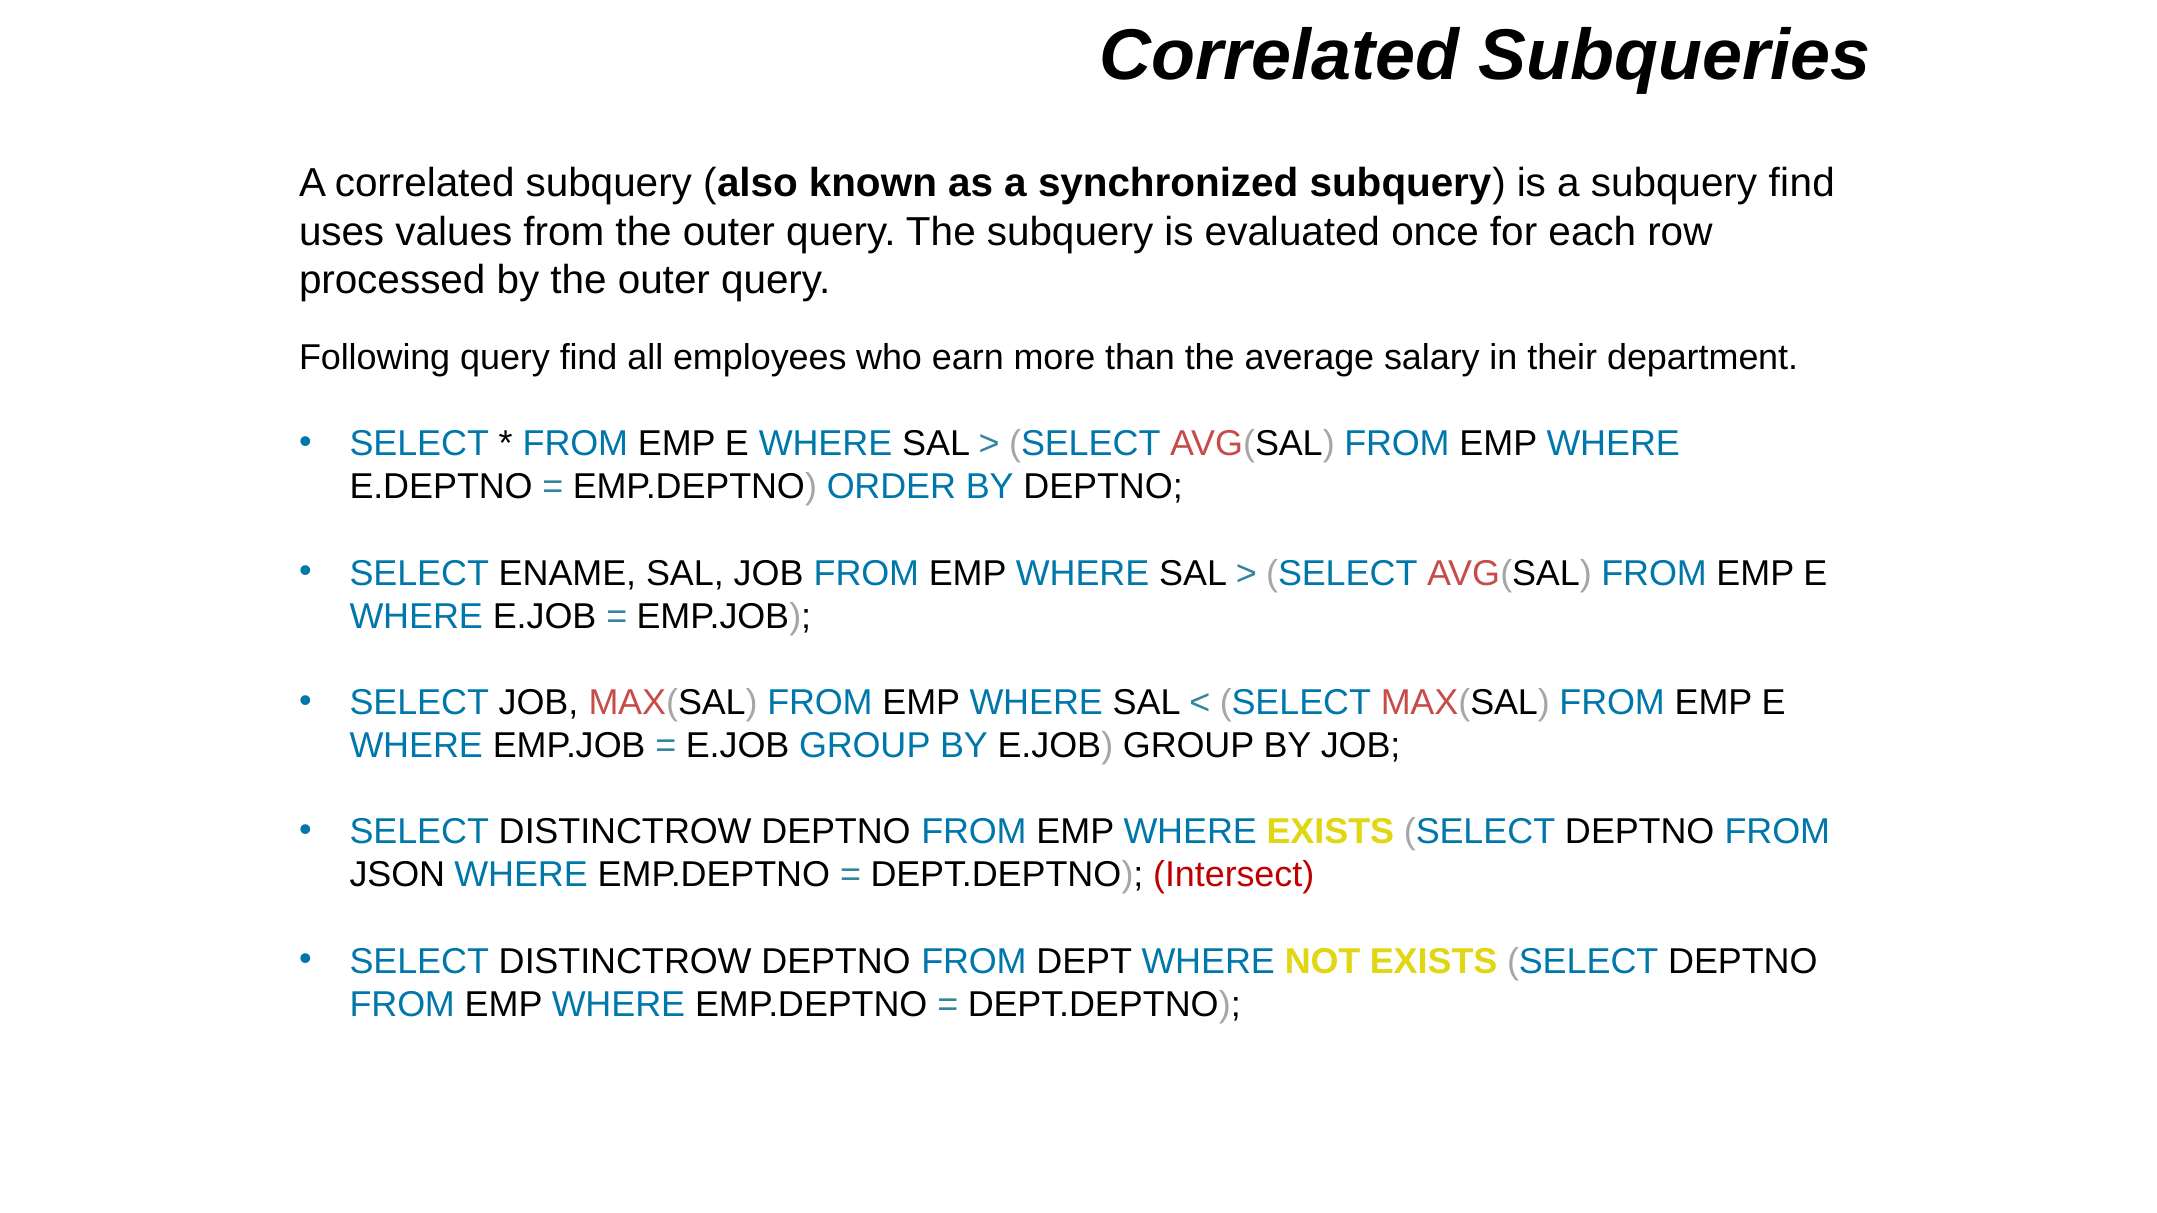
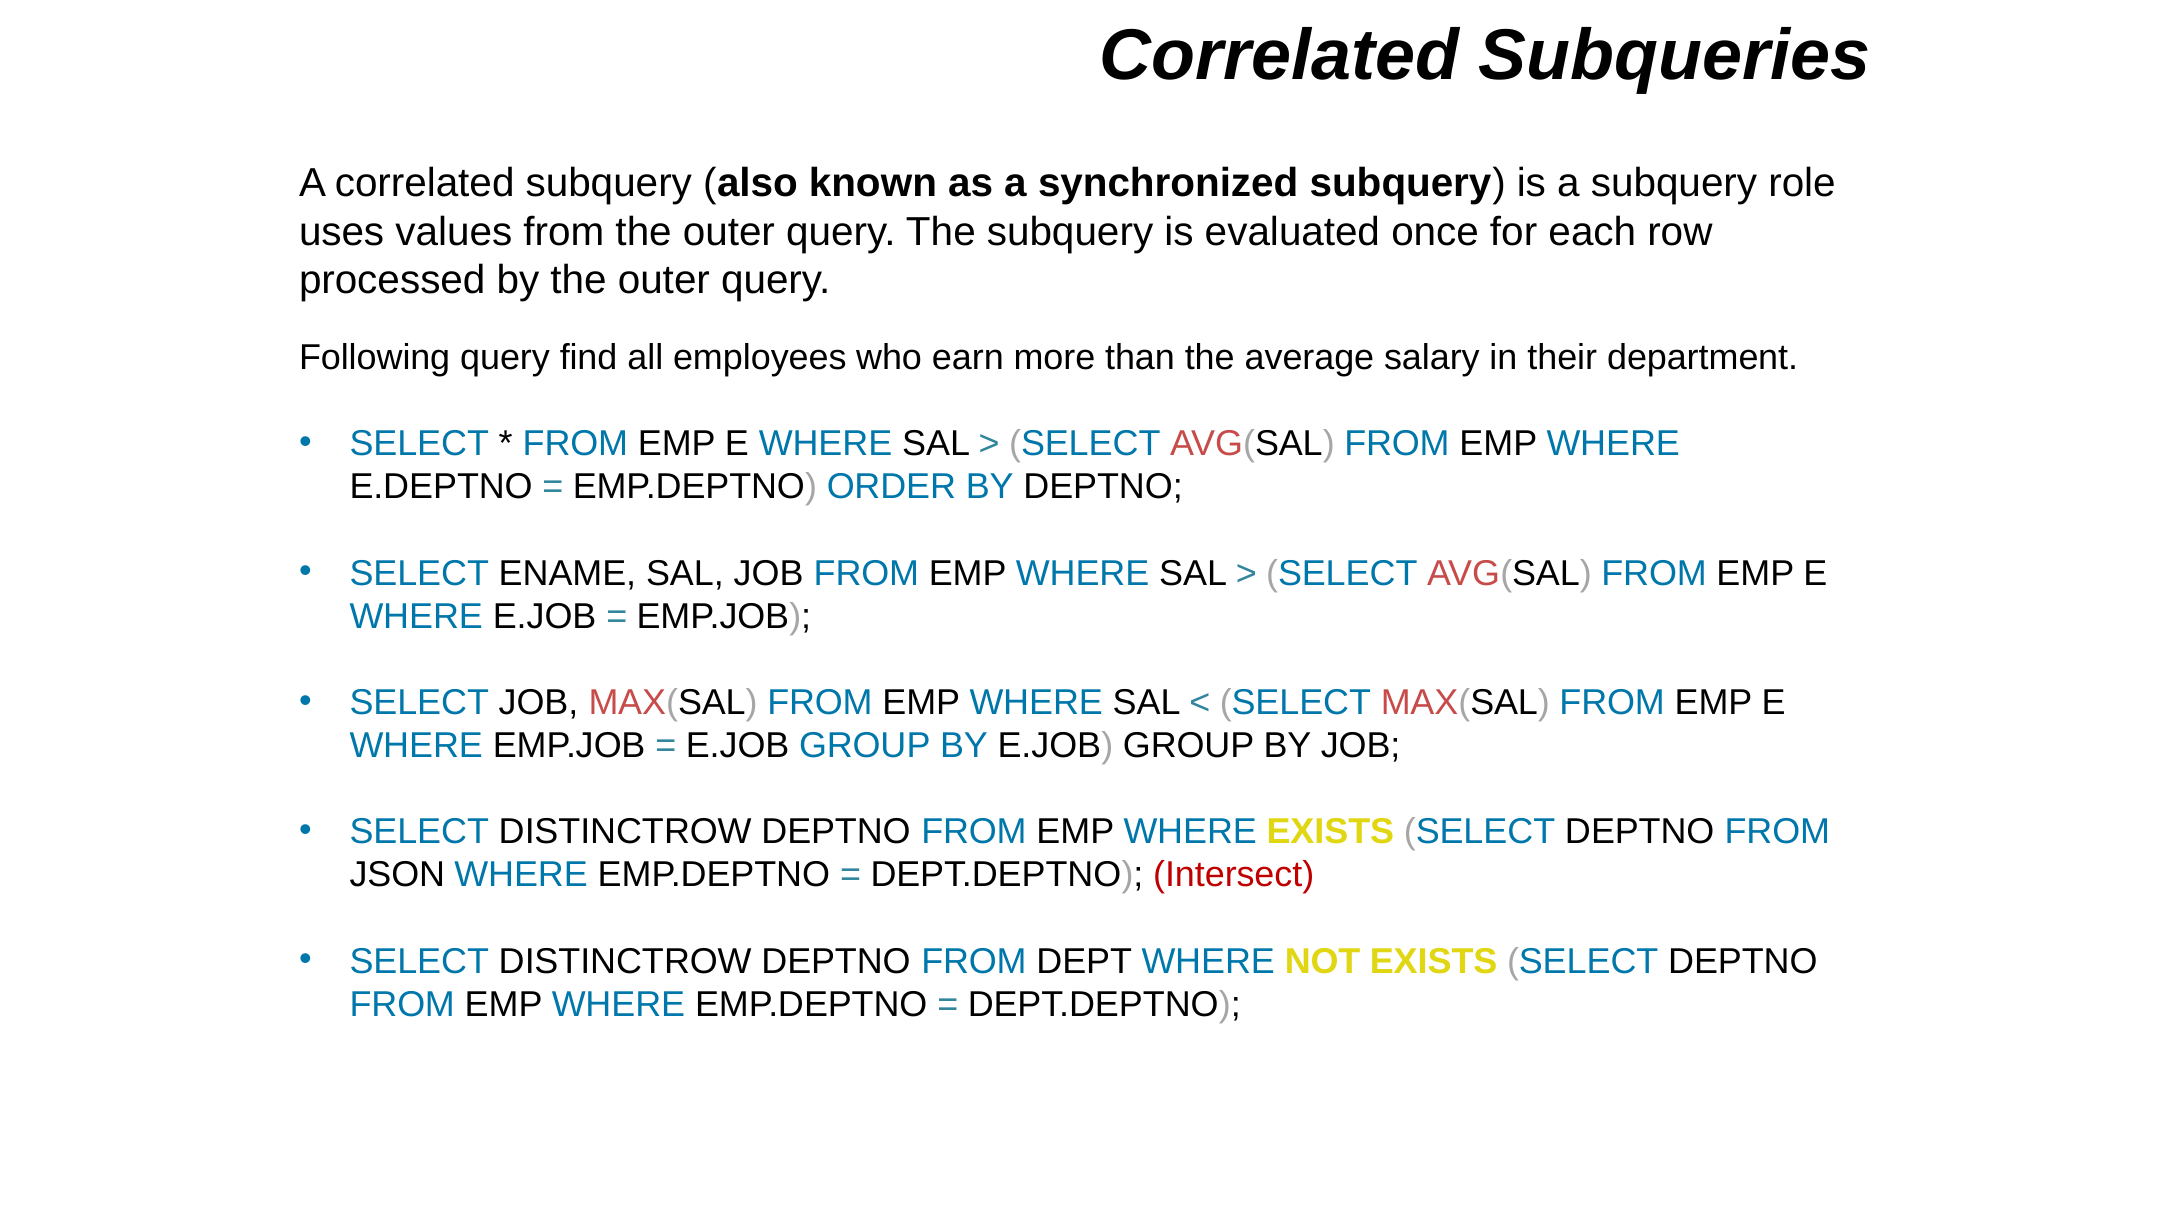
subquery find: find -> role (1802, 183)
